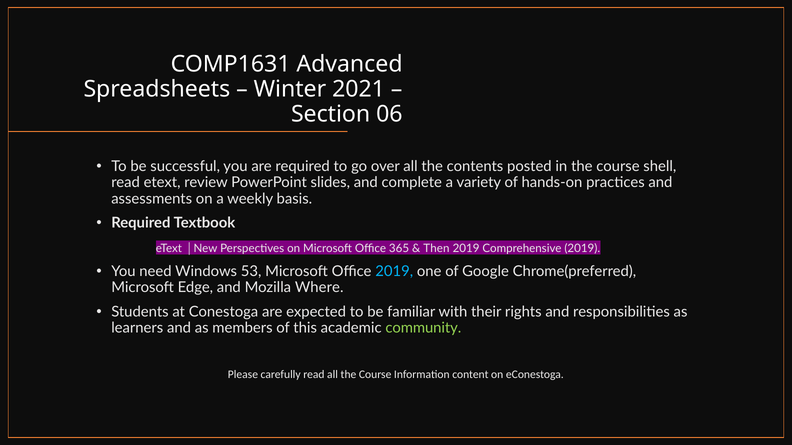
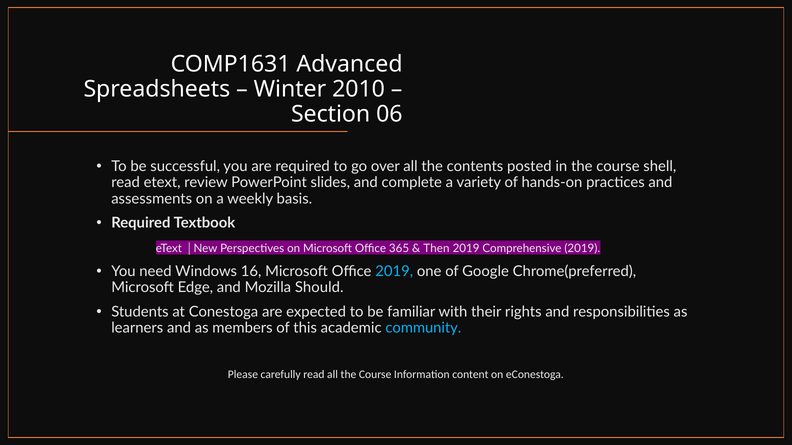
2021: 2021 -> 2010 (359, 89)
53: 53 -> 16 (251, 272)
Where: Where -> Should (319, 288)
community colour: light green -> light blue (423, 328)
